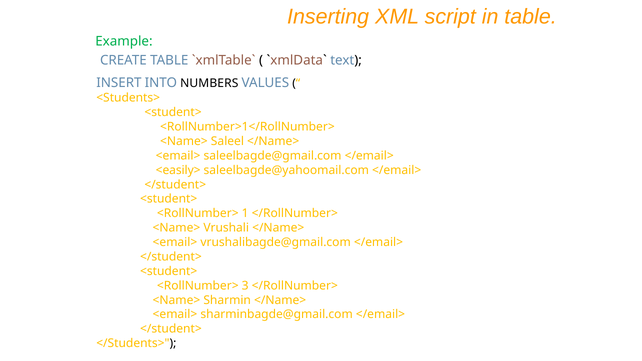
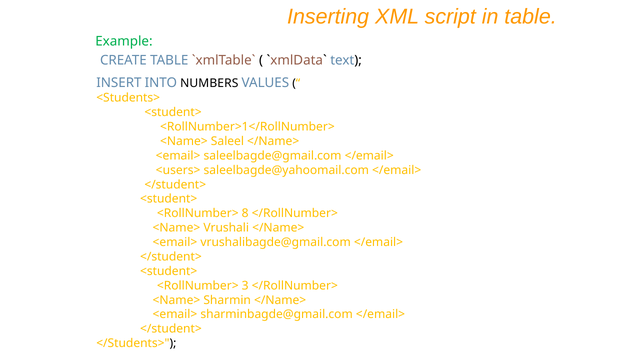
<easily>: <easily> -> <users> (178, 170)
1: 1 -> 8 (245, 214)
